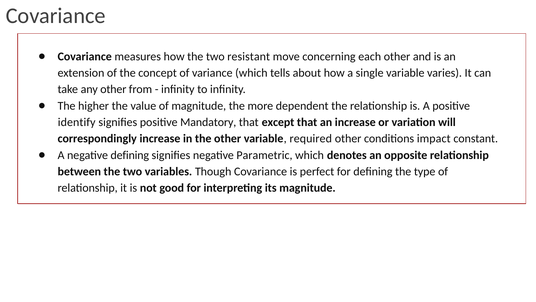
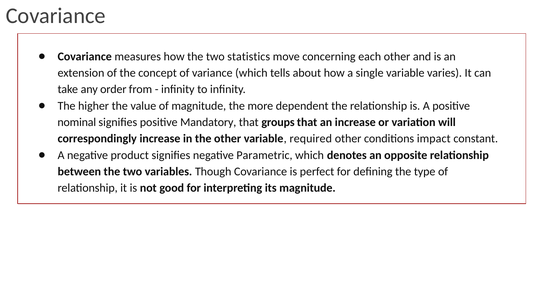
resistant: resistant -> statistics (249, 56)
any other: other -> order (113, 89)
identify: identify -> nominal (77, 122)
except: except -> groups (278, 122)
negative defining: defining -> product (130, 155)
